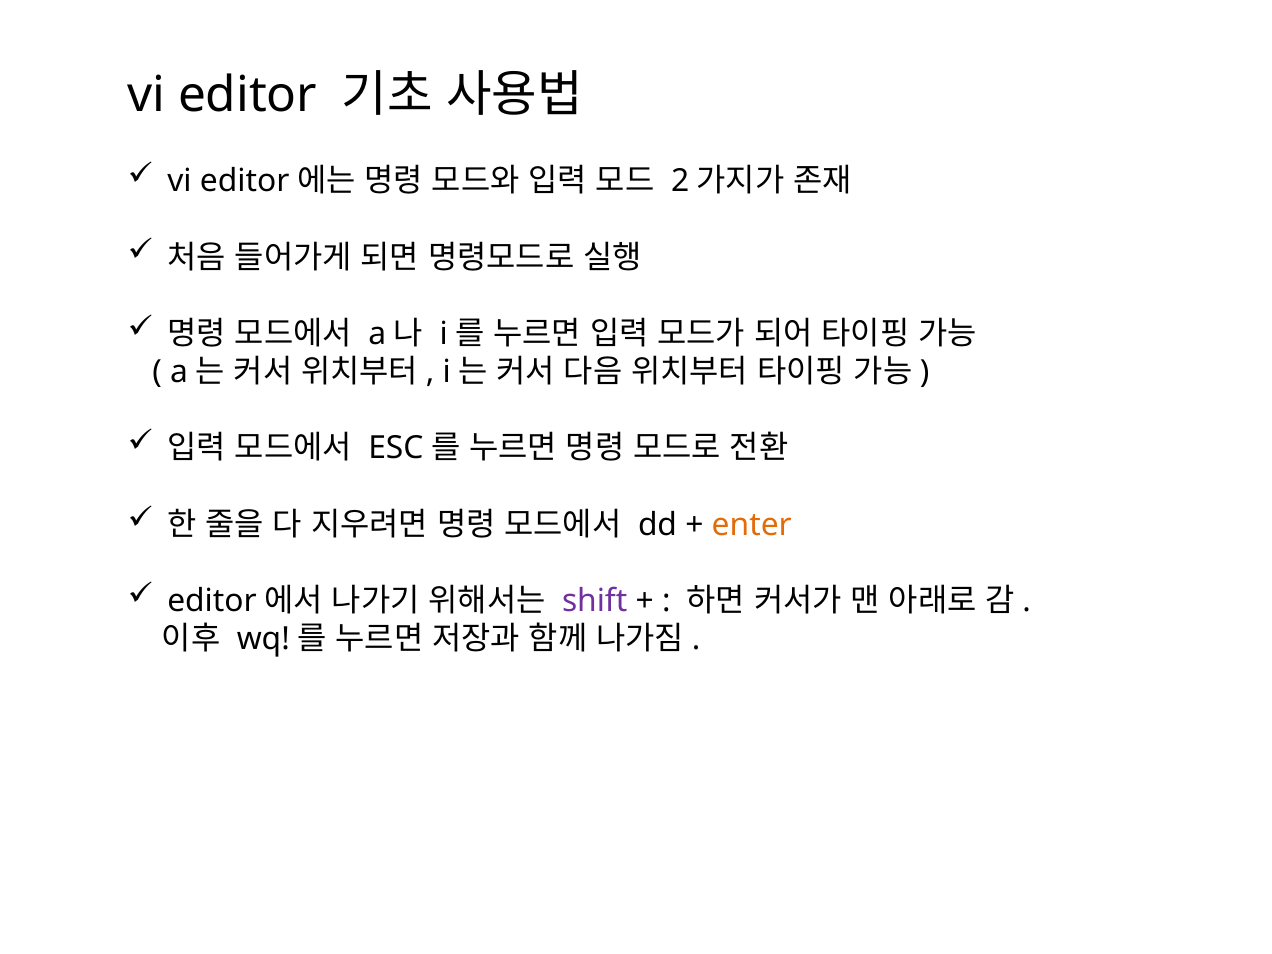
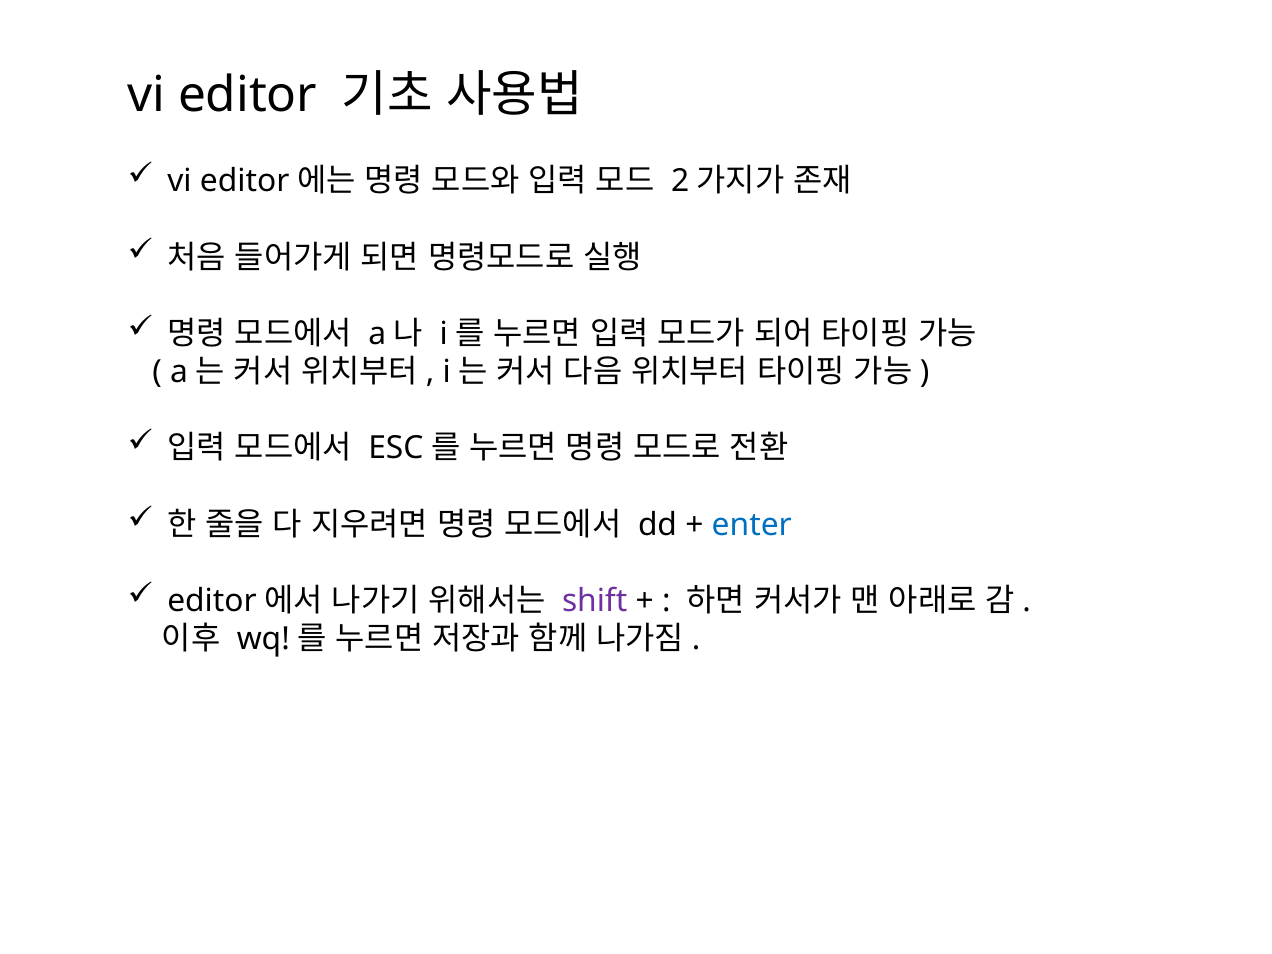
enter colour: orange -> blue (752, 525)
